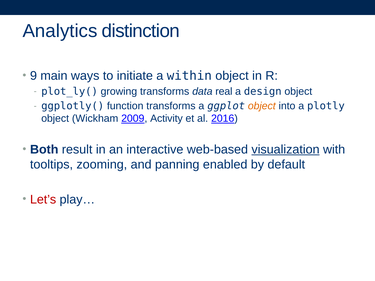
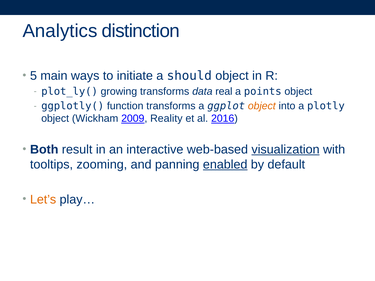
9: 9 -> 5 (33, 76)
within: within -> should (189, 76)
design: design -> points (263, 92)
Activity: Activity -> Reality (166, 119)
enabled underline: none -> present (225, 165)
Let’s colour: red -> orange (43, 200)
